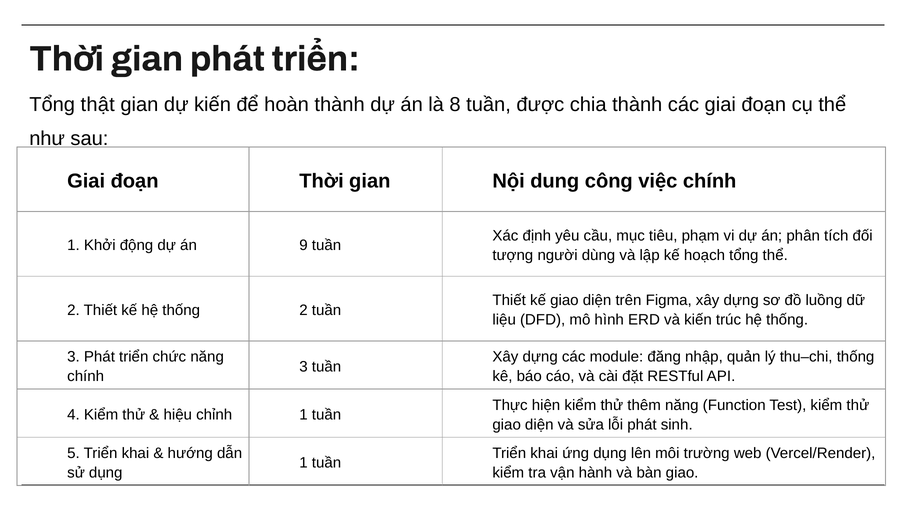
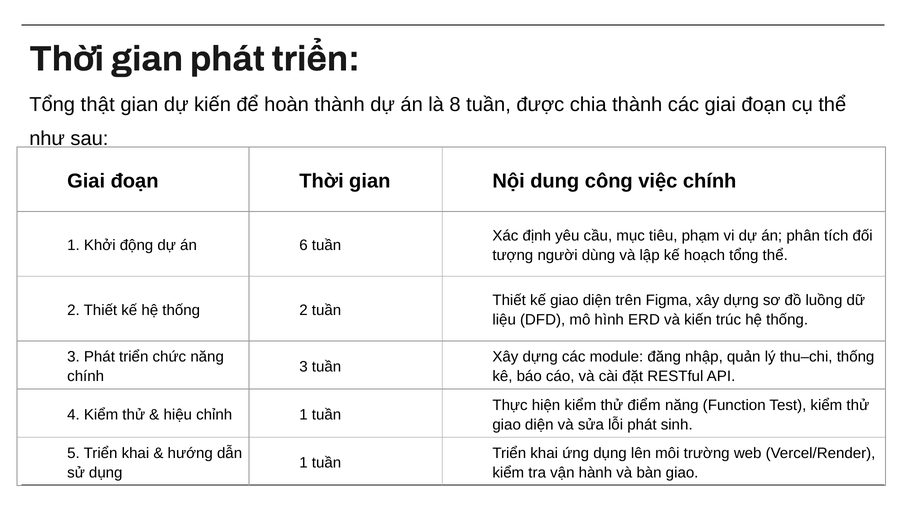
9: 9 -> 6 (304, 245)
thêm: thêm -> điểm (644, 405)
